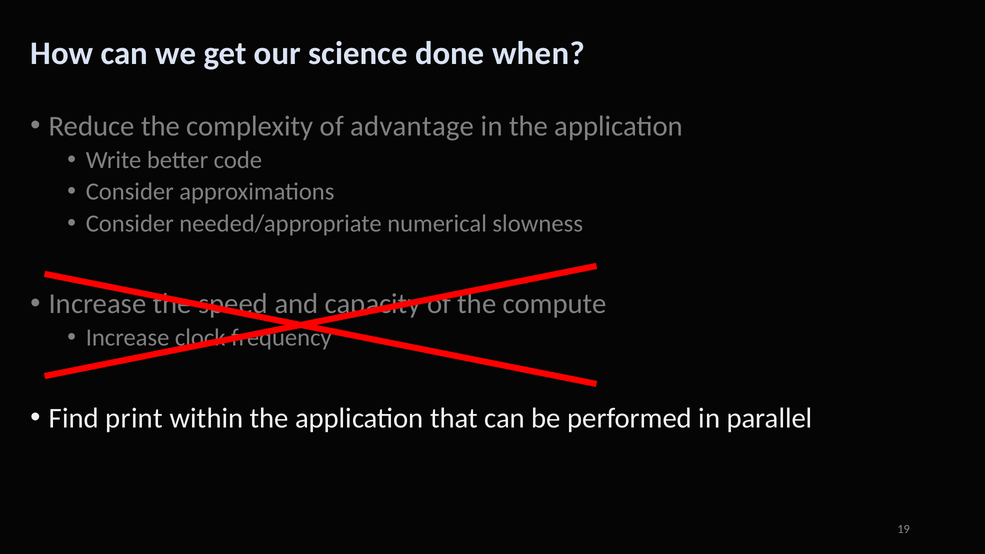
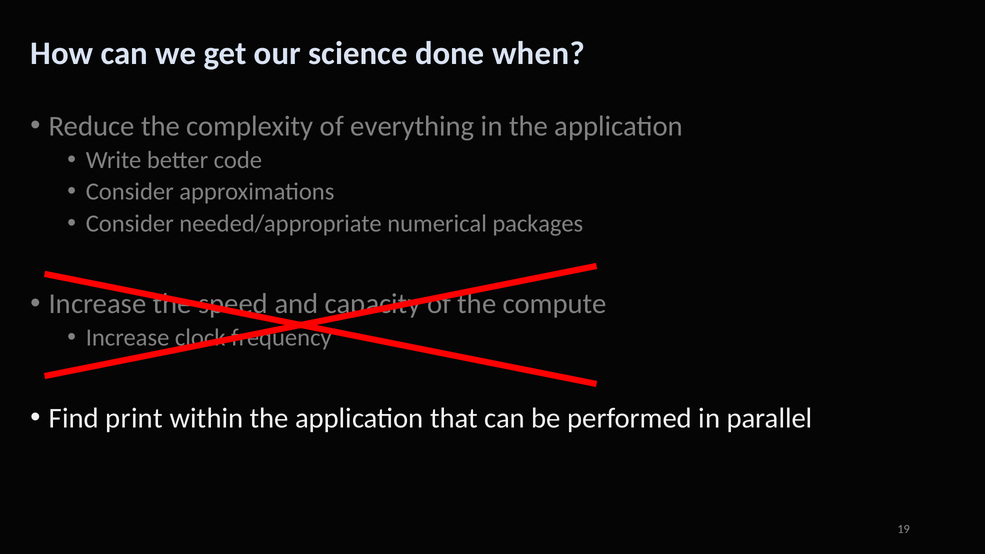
advantage: advantage -> everything (412, 126)
slowness: slowness -> packages (538, 223)
